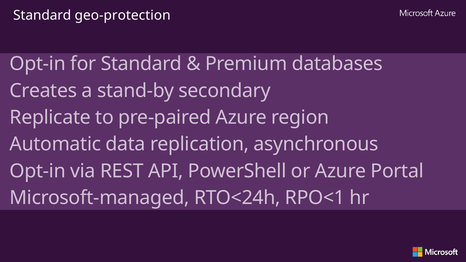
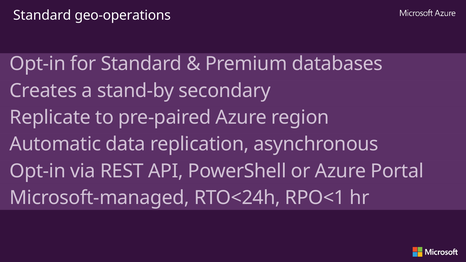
geo-protection: geo-protection -> geo-operations (123, 15)
